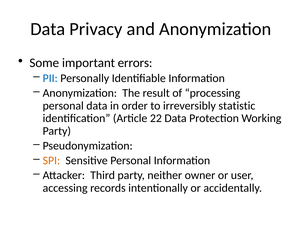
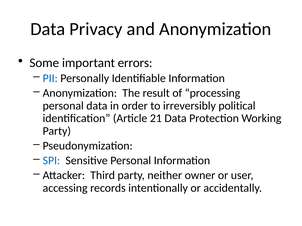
statistic: statistic -> political (237, 106)
22: 22 -> 21 (156, 119)
SPI colour: orange -> blue (51, 161)
